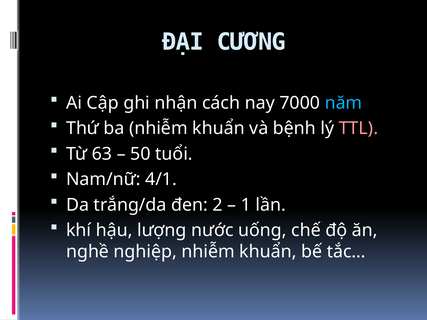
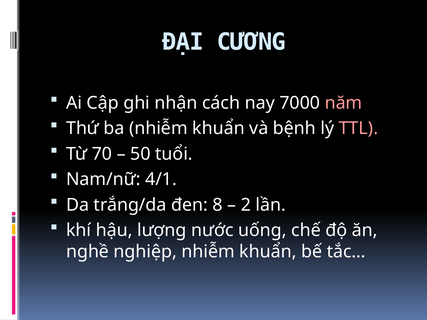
năm colour: light blue -> pink (343, 103)
63: 63 -> 70 (102, 154)
2: 2 -> 8 (218, 205)
1: 1 -> 2 (246, 205)
